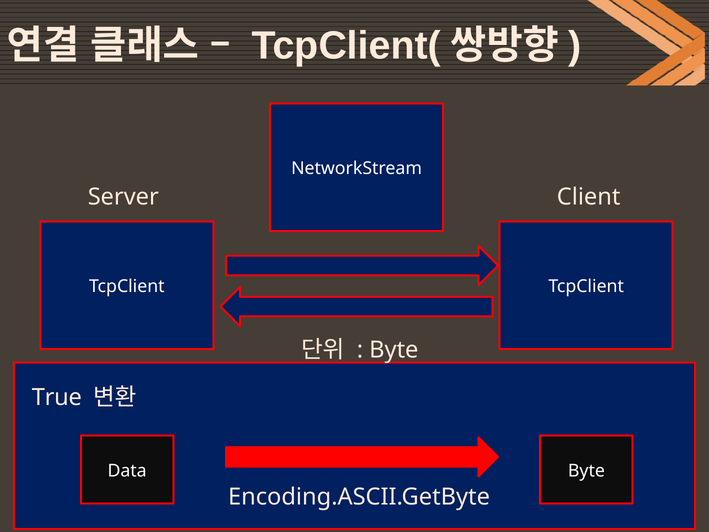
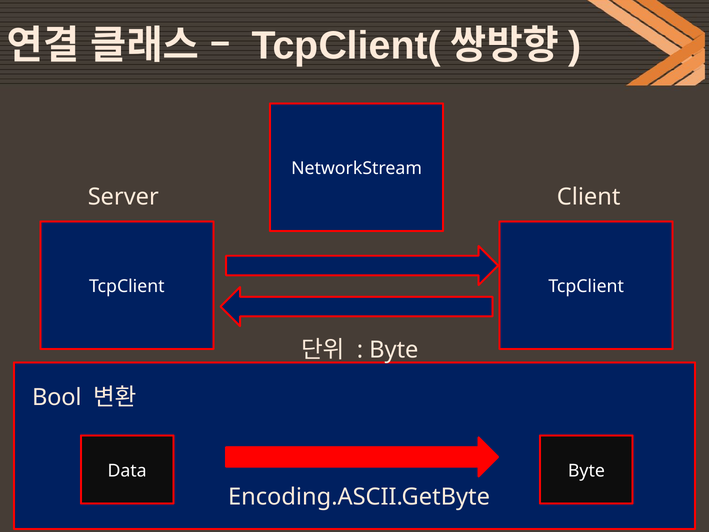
True: True -> Bool (57, 397)
